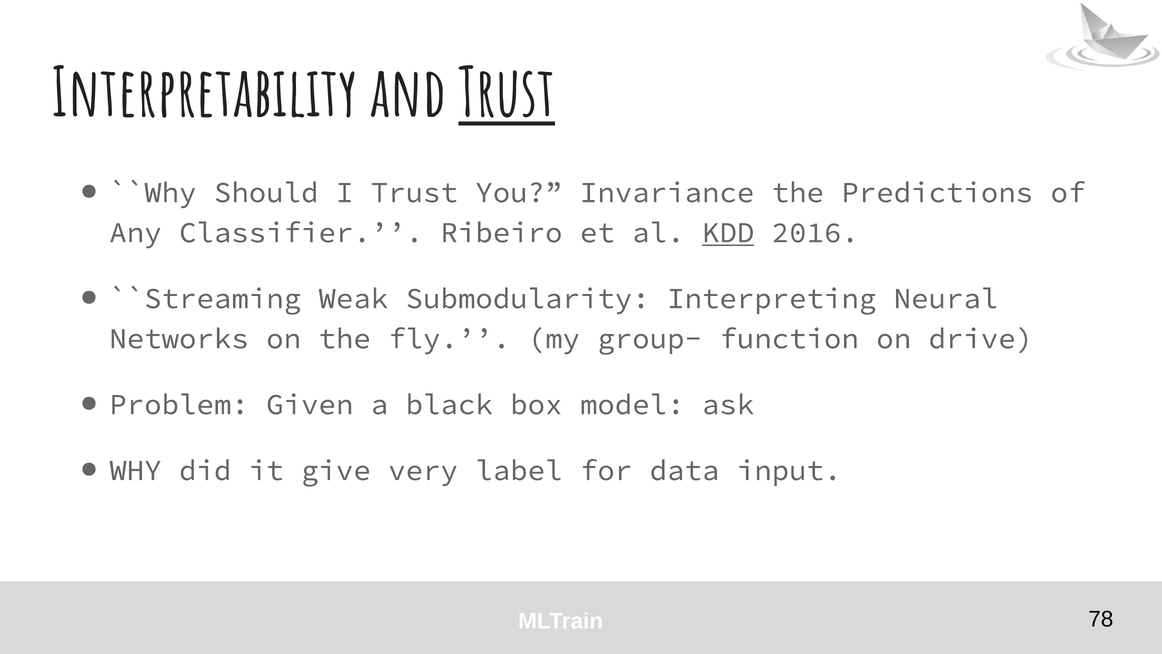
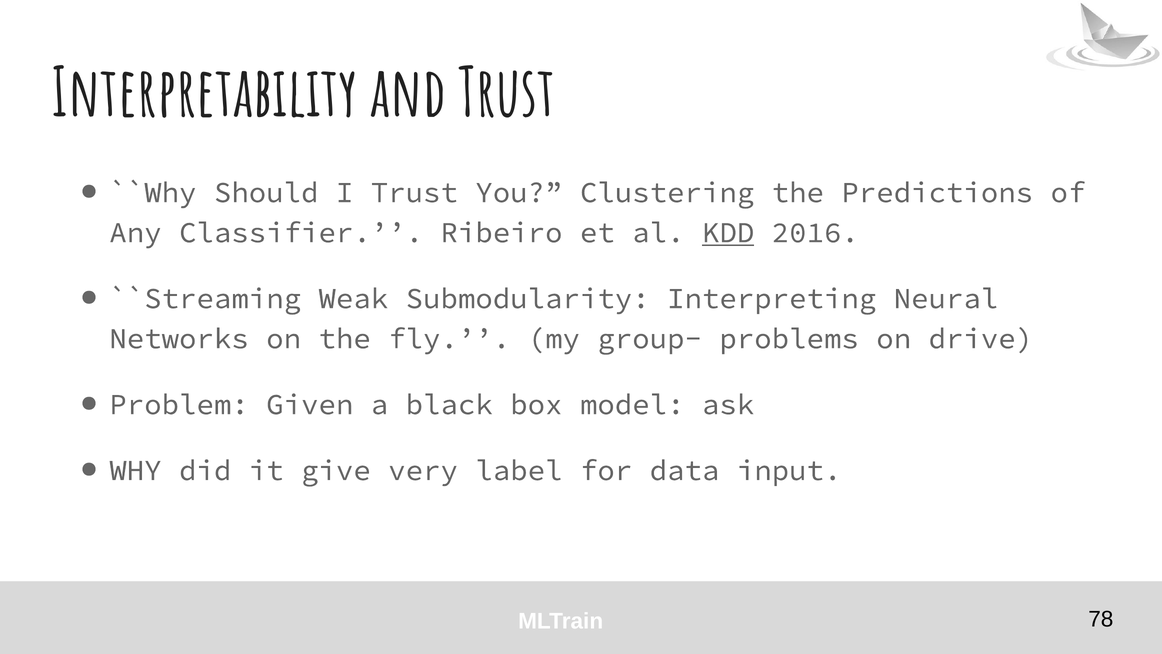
Trust underline: present -> none (507, 94)
Invariance: Invariance -> Clustering (667, 192)
function: function -> problems (789, 338)
